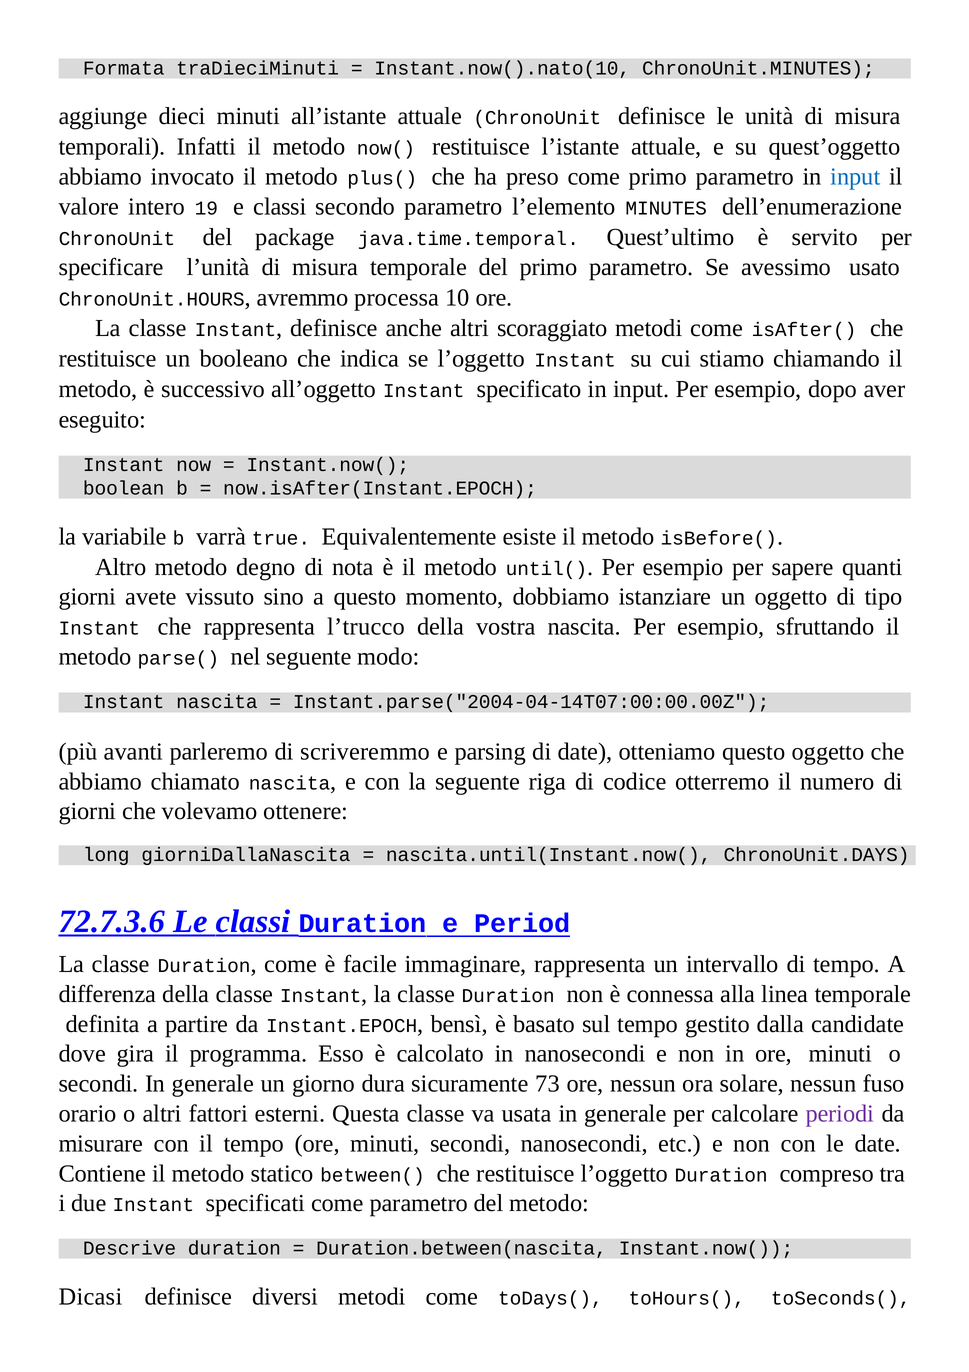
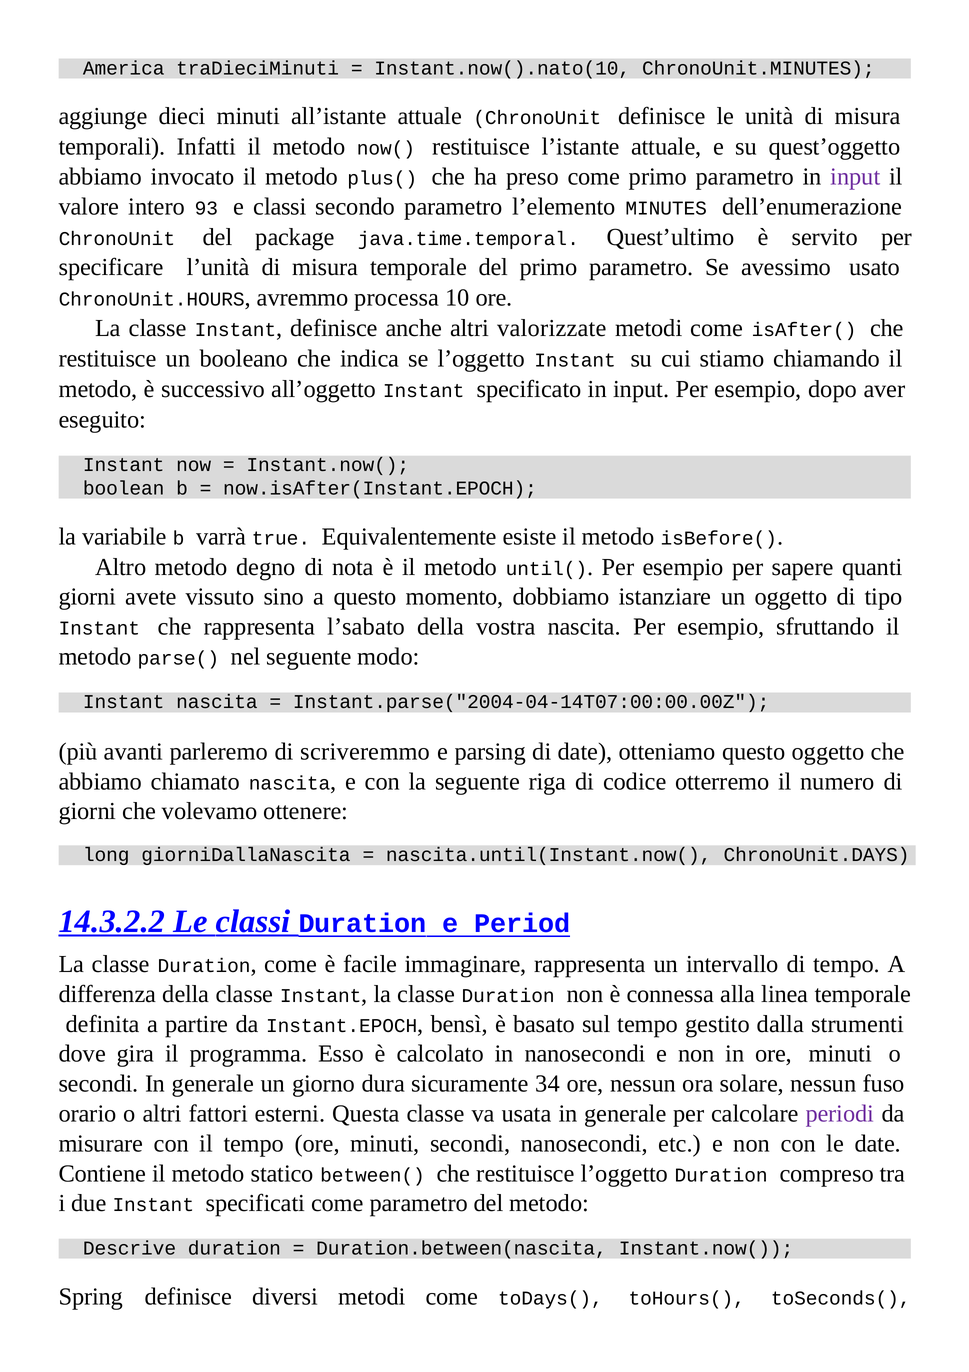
Formata: Formata -> America (124, 68)
input colour: blue -> purple (855, 177)
19: 19 -> 93 (206, 208)
scoraggiato: scoraggiato -> valorizzate (552, 328)
l’trucco: l’trucco -> l’sabato (366, 626)
72.7.3.6: 72.7.3.6 -> 14.3.2.2 (112, 921)
candidate: candidate -> strumenti (858, 1023)
73: 73 -> 34 (548, 1083)
Dicasi: Dicasi -> Spring (91, 1296)
